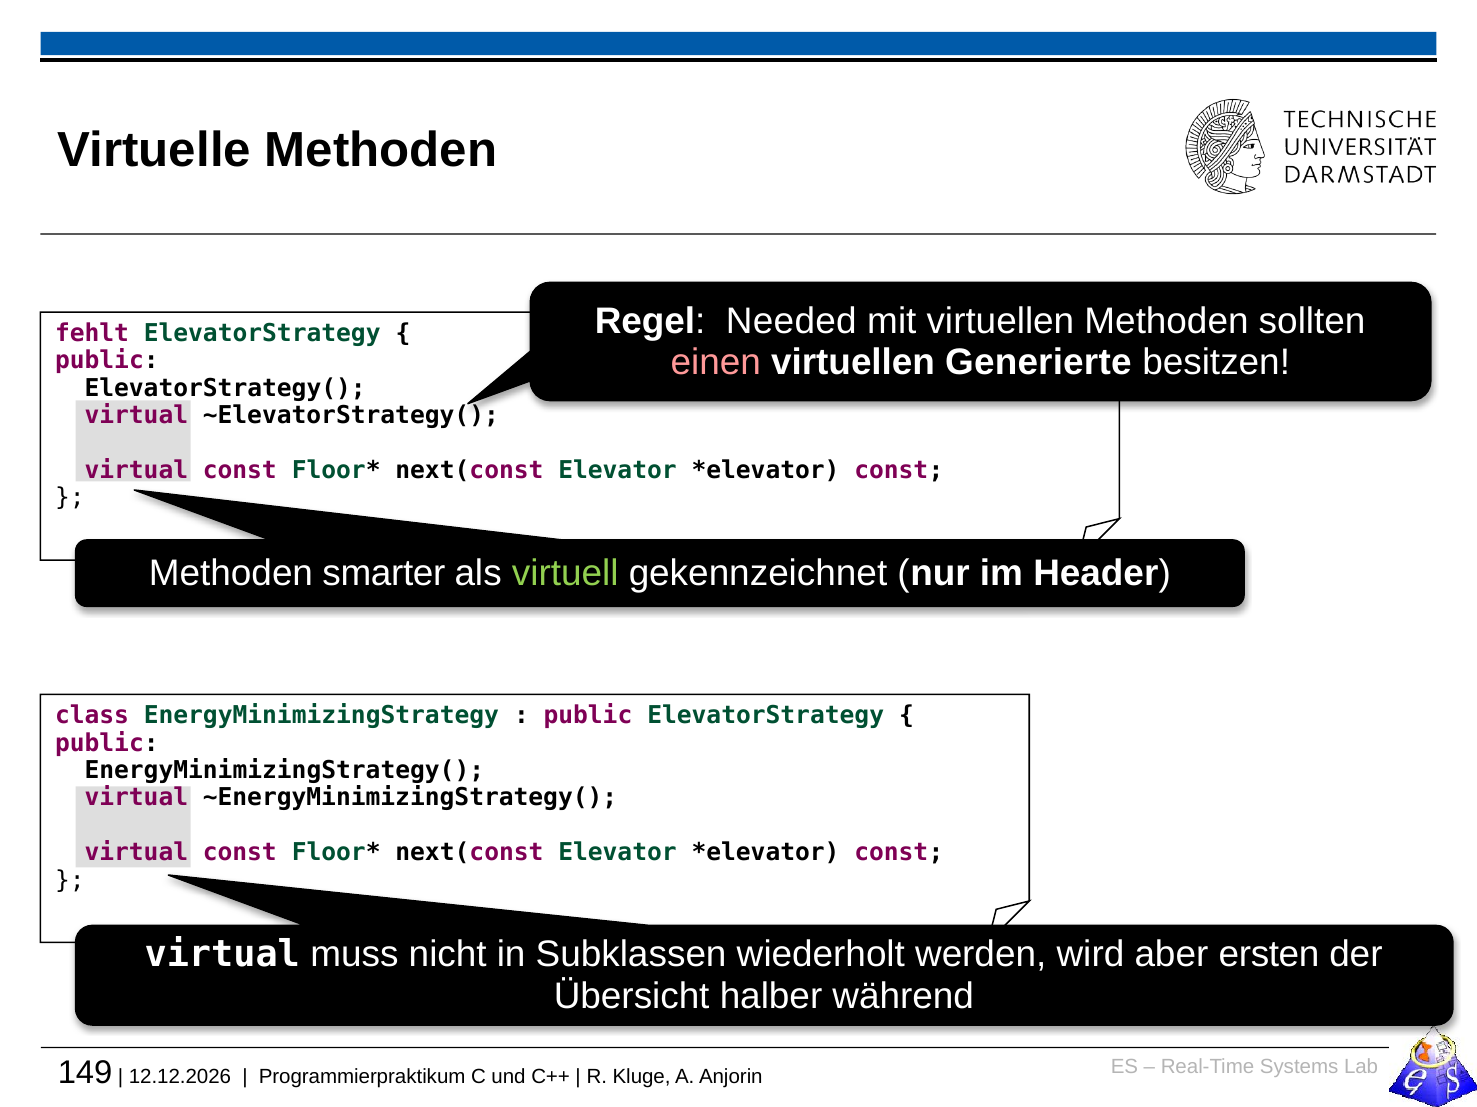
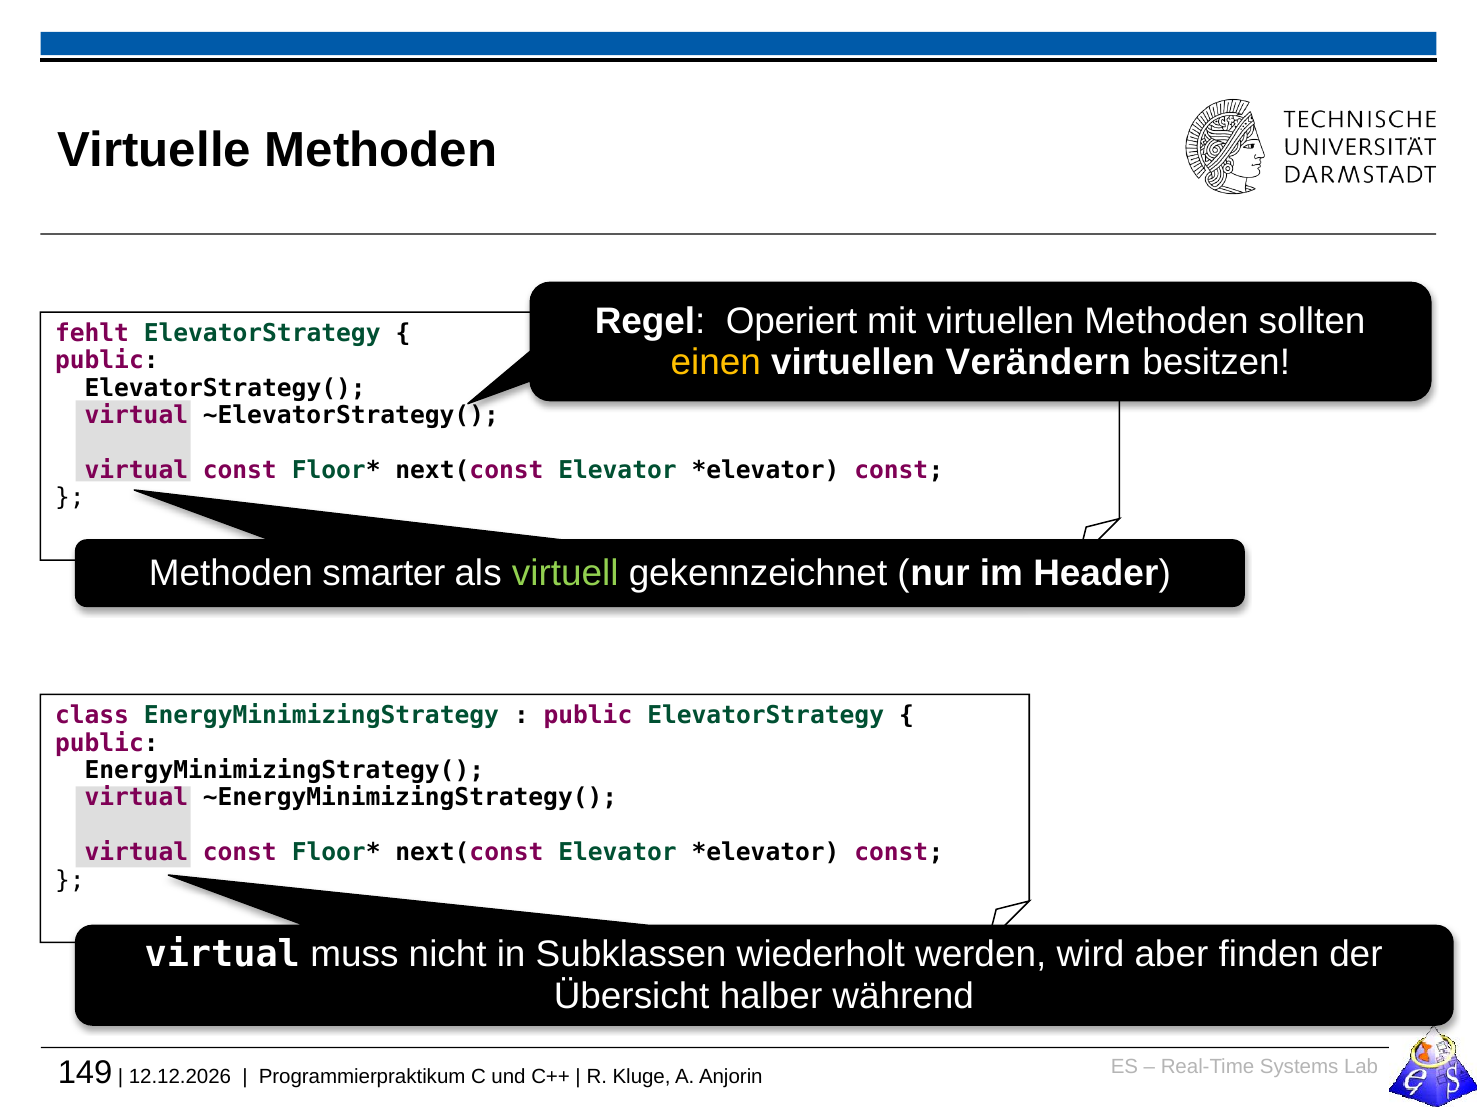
Needed: Needed -> Operiert (792, 321)
einen colour: pink -> yellow (716, 362)
Generierte: Generierte -> Verändern (1038, 362)
ersten: ersten -> finden (1269, 955)
